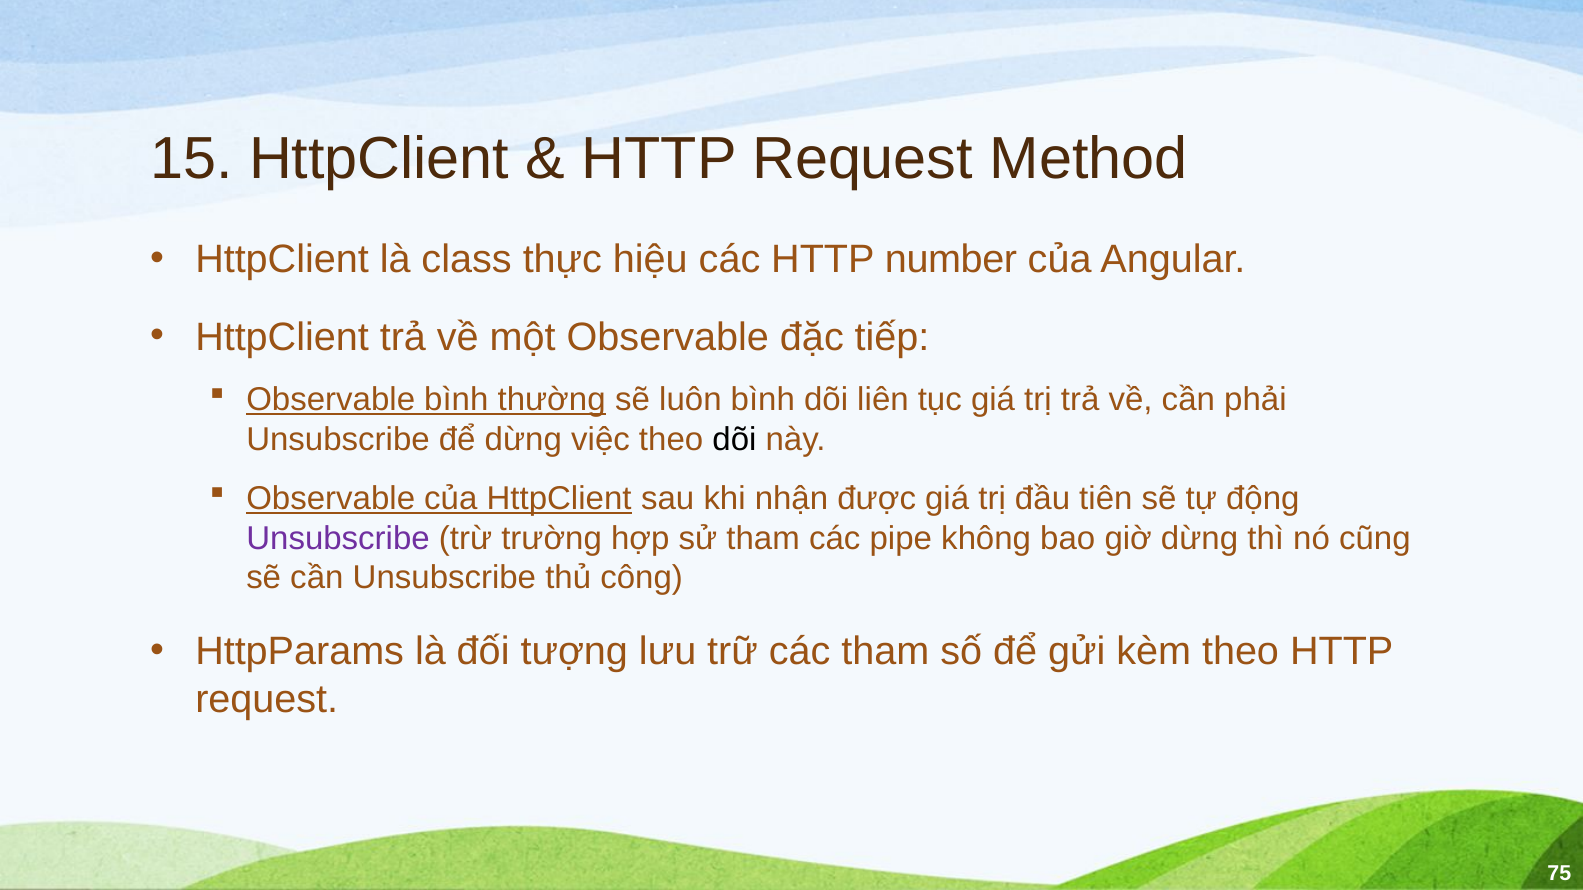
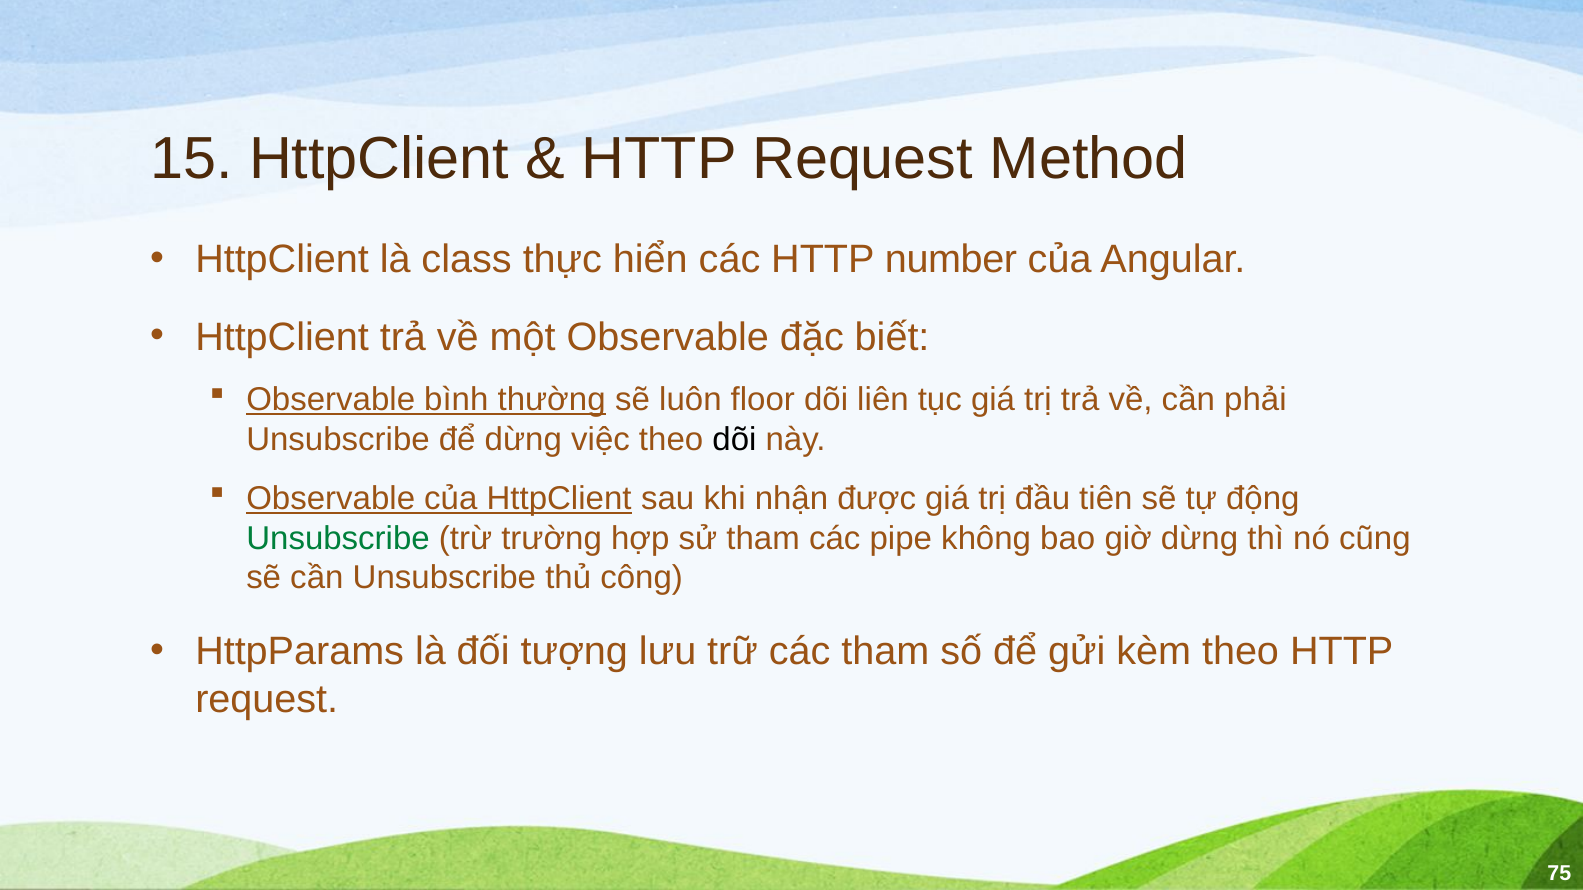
hiệu: hiệu -> hiển (650, 260)
tiếp: tiếp -> biết (892, 337)
luôn bình: bình -> floor (763, 400)
Unsubscribe colour: purple -> green (338, 539)
